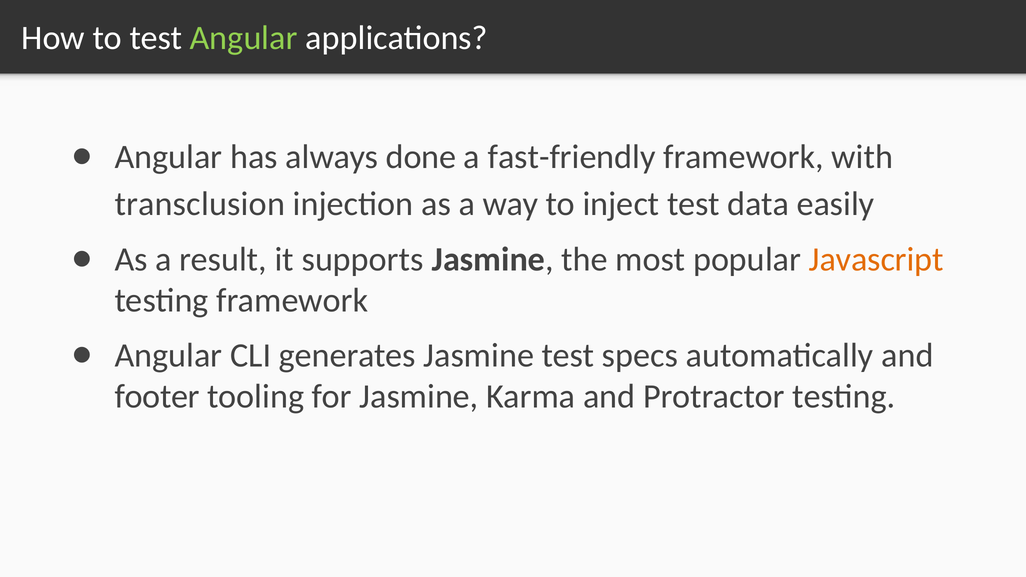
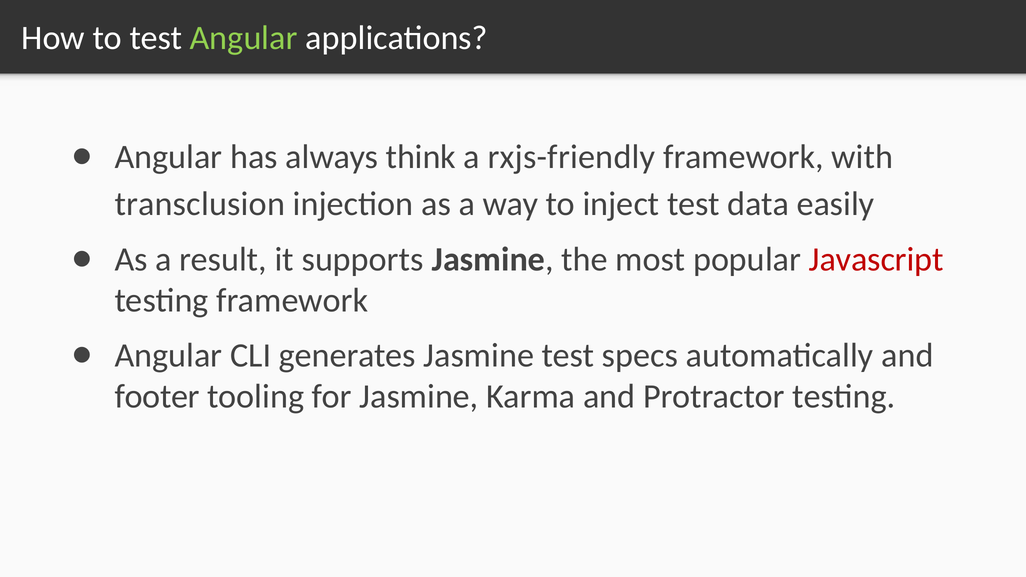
done: done -> think (421, 157)
fast-friendly: fast-friendly -> rxjs-friendly (571, 157)
Javascript colour: orange -> red (876, 259)
